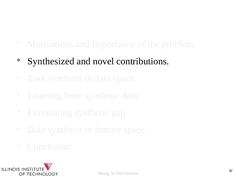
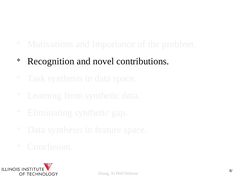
Synthesized: Synthesized -> Recognition (51, 61)
